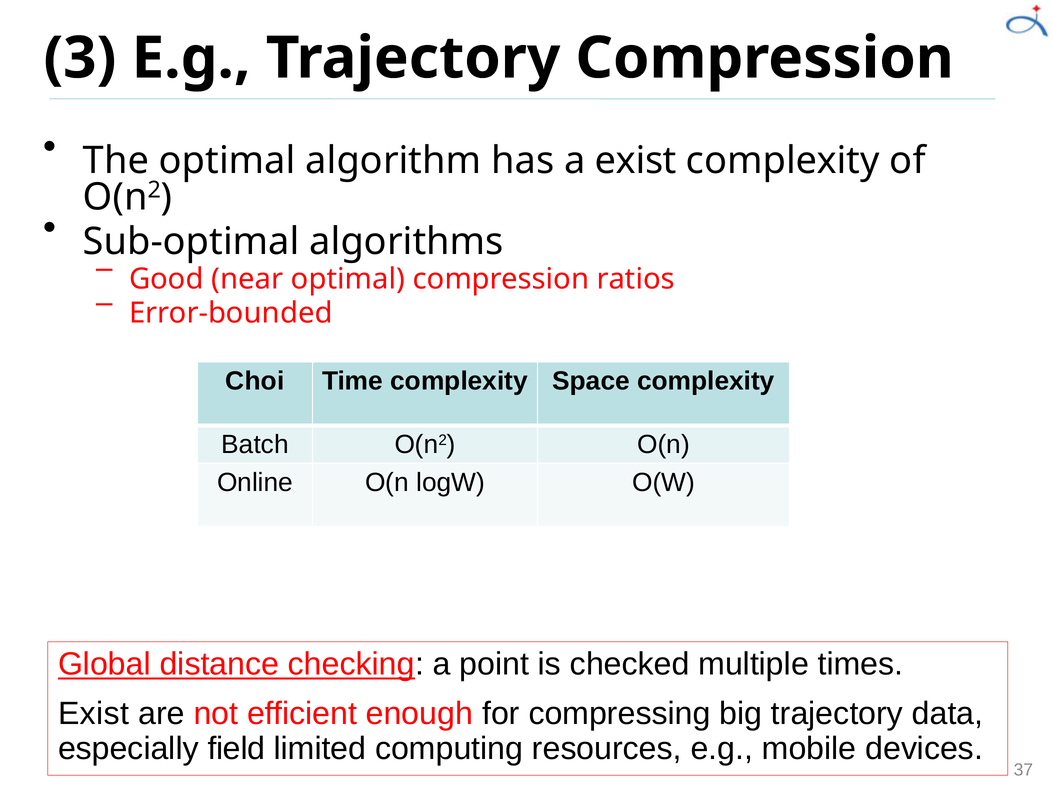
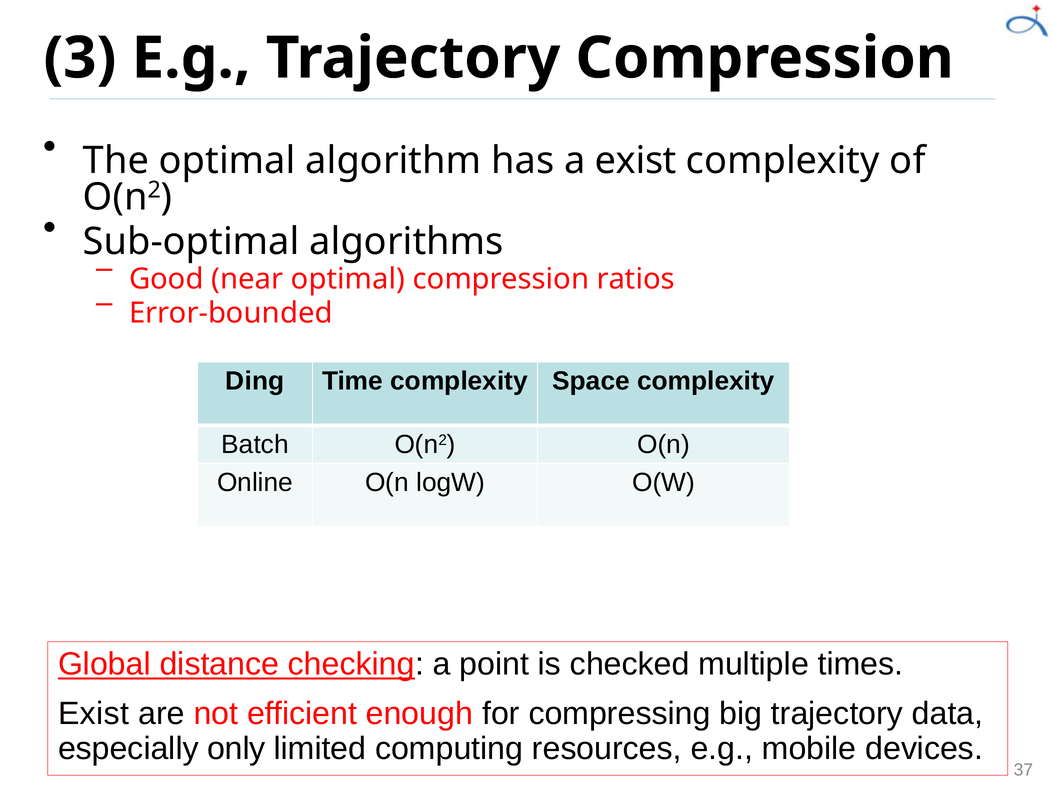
Choi: Choi -> Ding (255, 381)
field: field -> only (236, 748)
